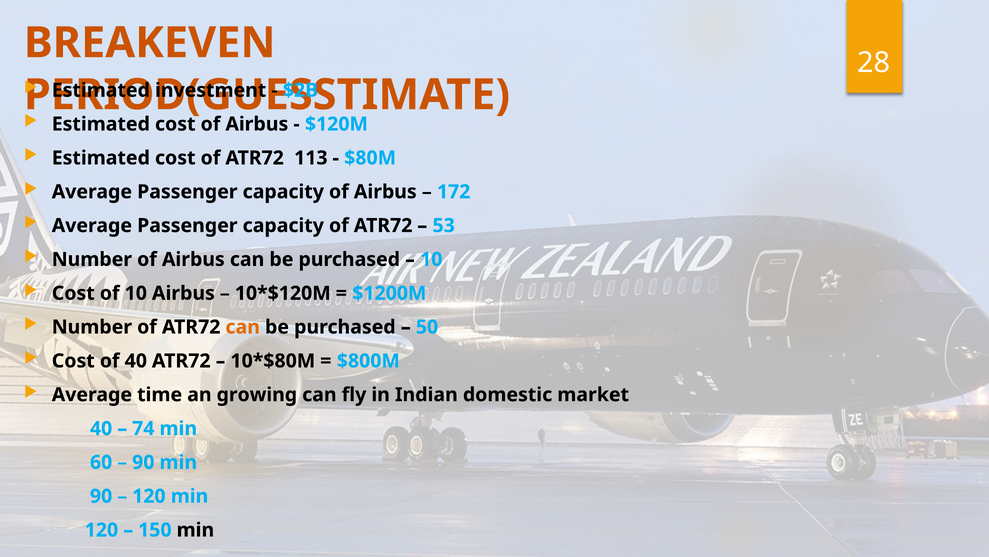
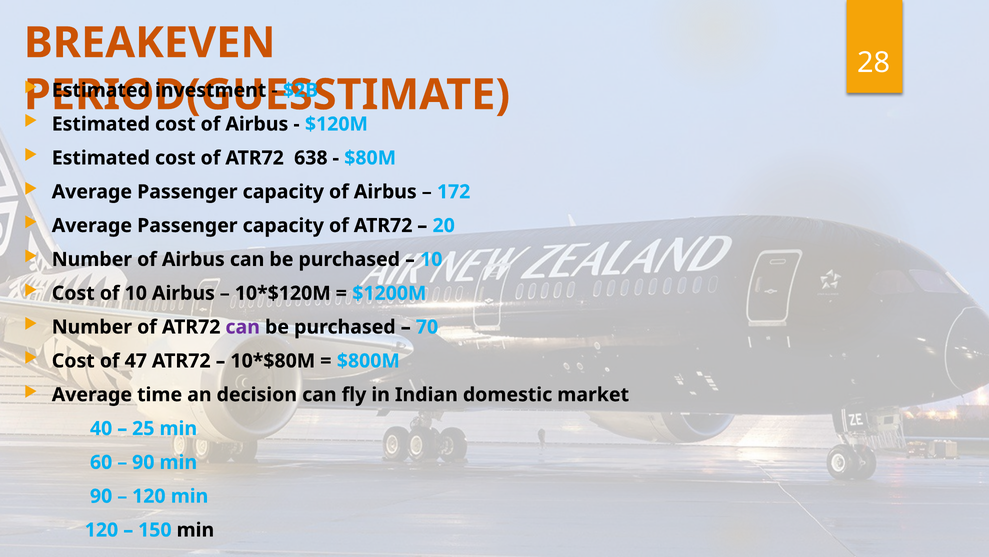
113: 113 -> 638 (311, 158)
53: 53 -> 20 (444, 225)
can colour: orange -> purple (243, 327)
50: 50 -> 70 (427, 327)
of 40: 40 -> 47 (136, 361)
growing: growing -> decision (257, 394)
74: 74 -> 25 (143, 428)
